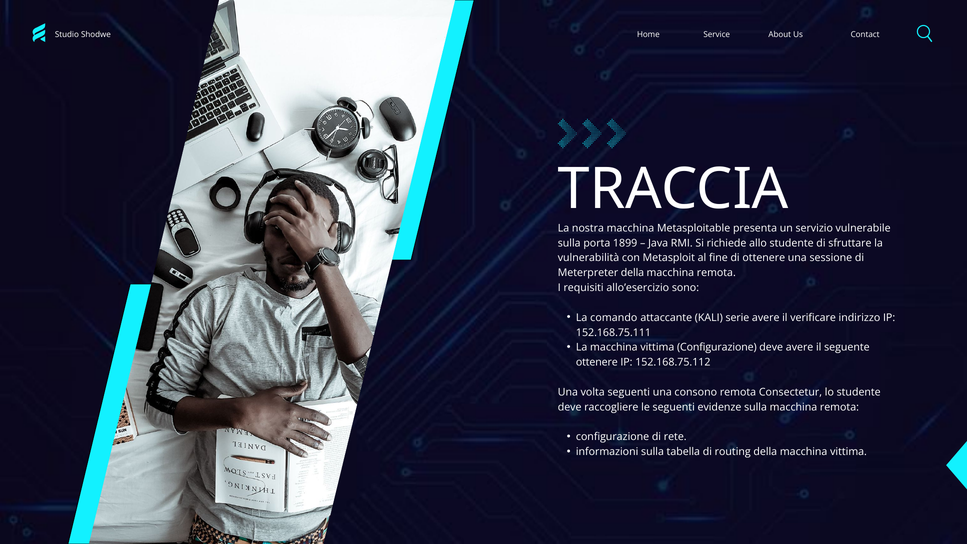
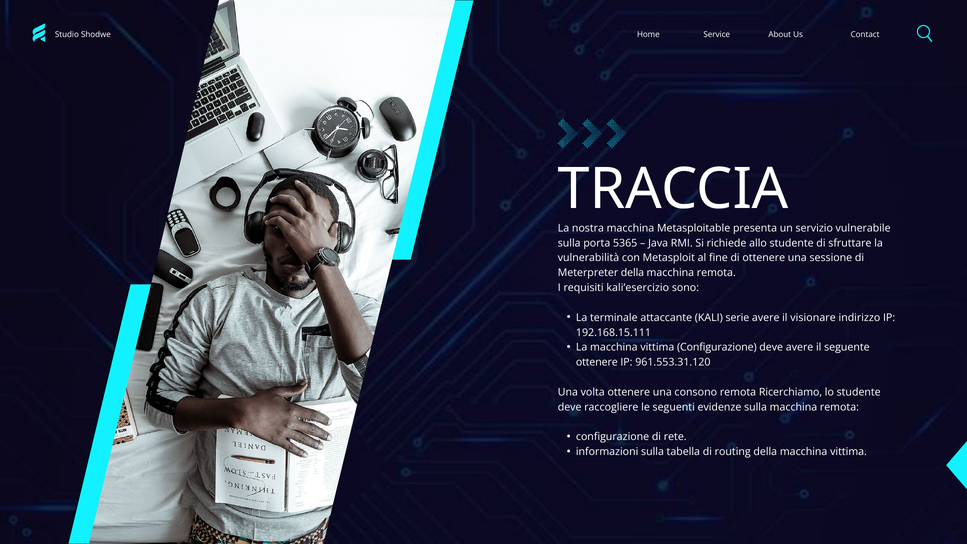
1899: 1899 -> 5365 (625, 243)
allo’esercizio: allo’esercizio -> kali’esercizio (638, 288)
comando: comando -> terminale (614, 318)
verificare: verificare -> visionare (813, 318)
152.168.75.111: 152.168.75.111 -> 192.168.15.111 (613, 332)
152.168.75.112: 152.168.75.112 -> 961.553.31.120 (673, 362)
volta seguenti: seguenti -> ottenere (629, 392)
Consectetur: Consectetur -> Ricerchiamo (791, 392)
